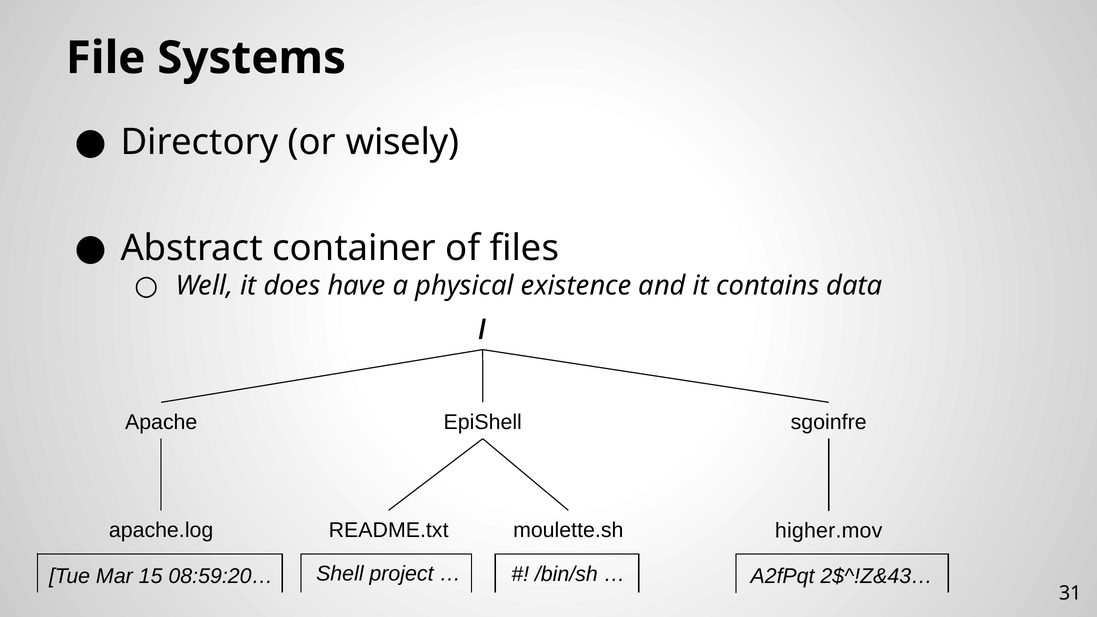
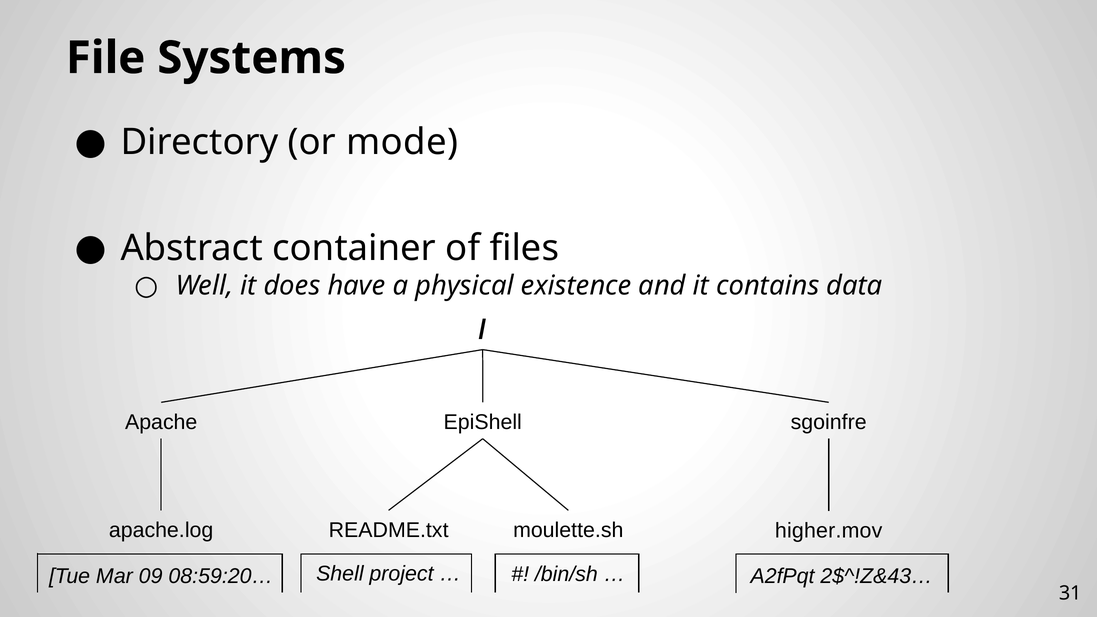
wisely: wisely -> mode (402, 142)
15: 15 -> 09 (151, 576)
